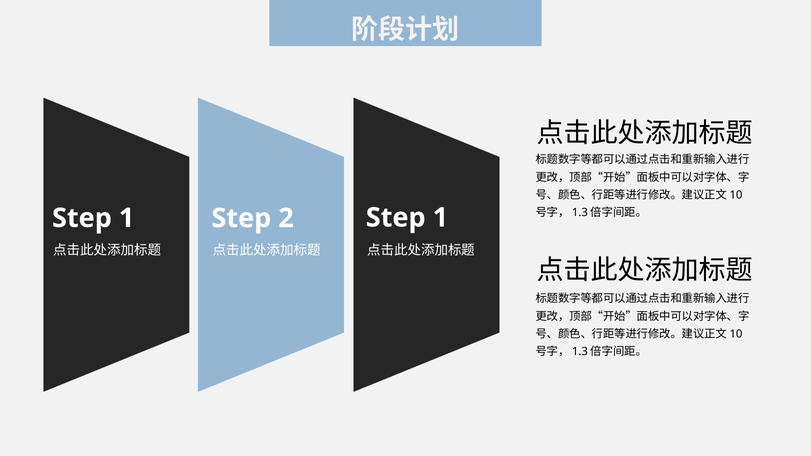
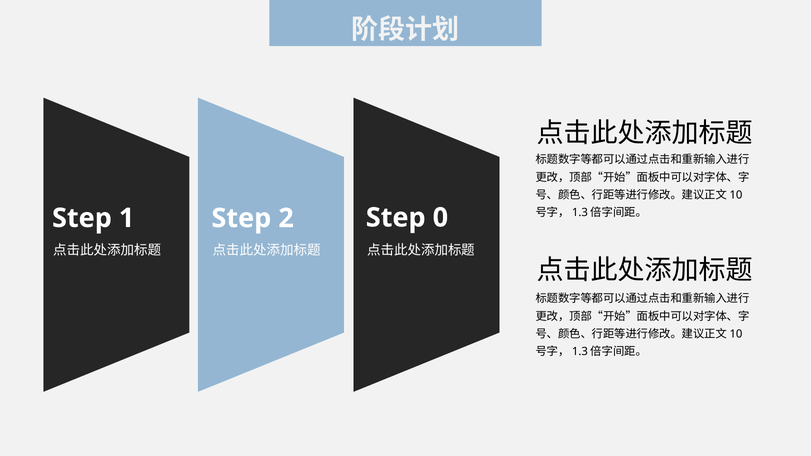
2 Step 1: 1 -> 0 (440, 218)
